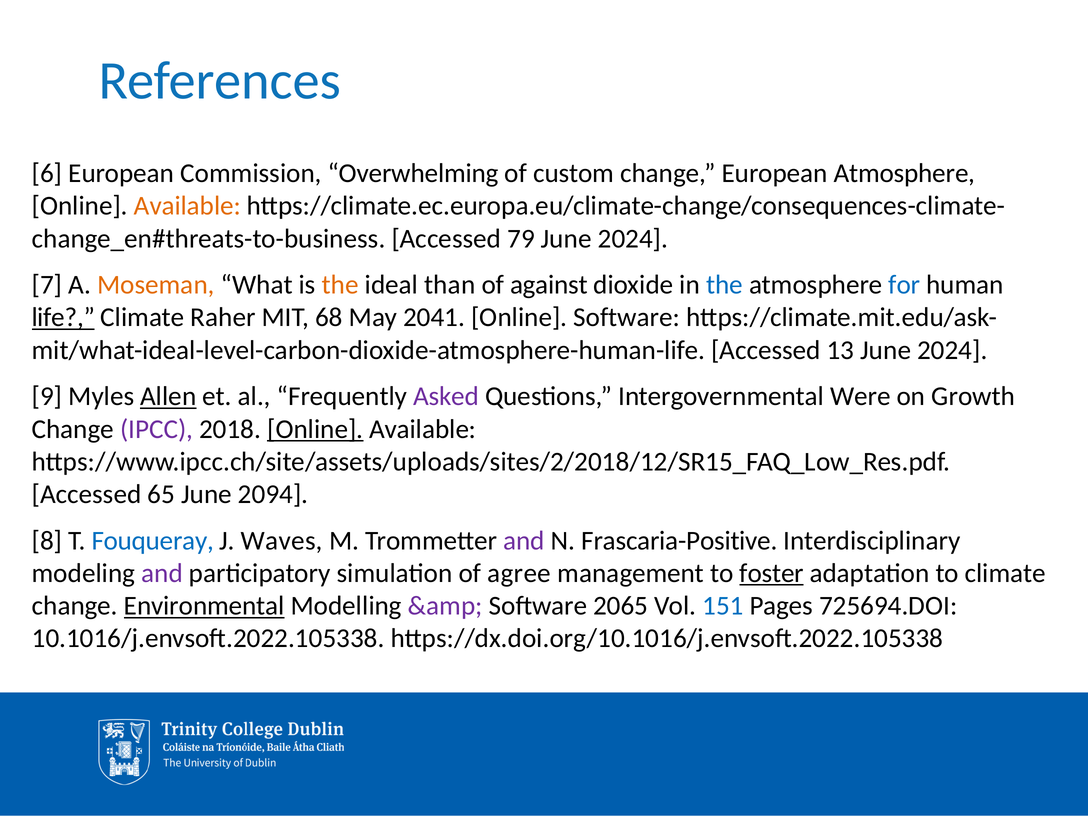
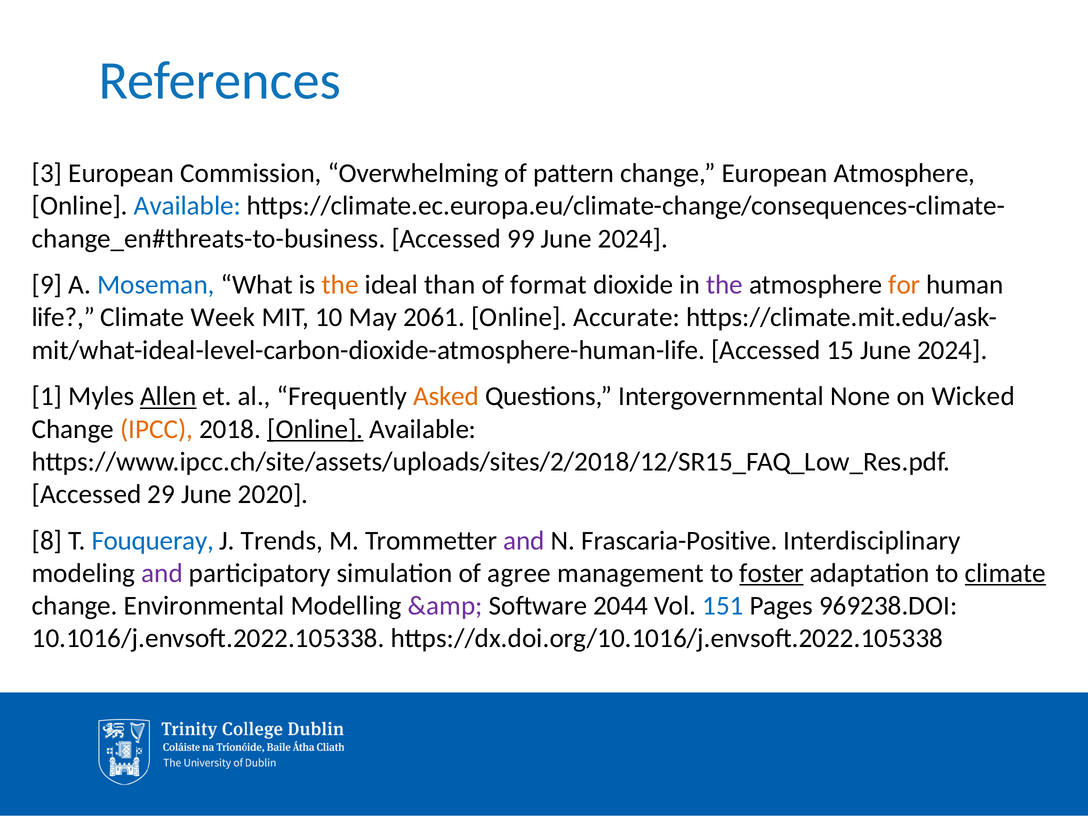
6: 6 -> 3 (47, 173)
custom: custom -> pattern (574, 173)
Available colour: orange -> blue (187, 206)
79: 79 -> 99 (521, 239)
7: 7 -> 9 (47, 285)
Moseman colour: orange -> blue (156, 285)
against: against -> format (549, 285)
the colour: blue -> purple (725, 285)
for colour: blue -> orange (904, 285)
life underline: present -> none (63, 318)
Raher: Raher -> Week (223, 318)
68: 68 -> 10 (329, 318)
2041: 2041 -> 2061 (434, 318)
Online Software: Software -> Accurate (627, 318)
13: 13 -> 15 (840, 350)
9: 9 -> 1 (47, 396)
Asked colour: purple -> orange (446, 396)
Were: Were -> None (860, 396)
Growth: Growth -> Wicked (973, 396)
IPCC colour: purple -> orange (157, 429)
65: 65 -> 29 (161, 494)
2094: 2094 -> 2020 (273, 494)
Waves: Waves -> Trends (282, 541)
climate underline: none -> present (1005, 573)
Environmental underline: present -> none (204, 606)
2065: 2065 -> 2044 (621, 606)
725694.DOI: 725694.DOI -> 969238.DOI (888, 606)
